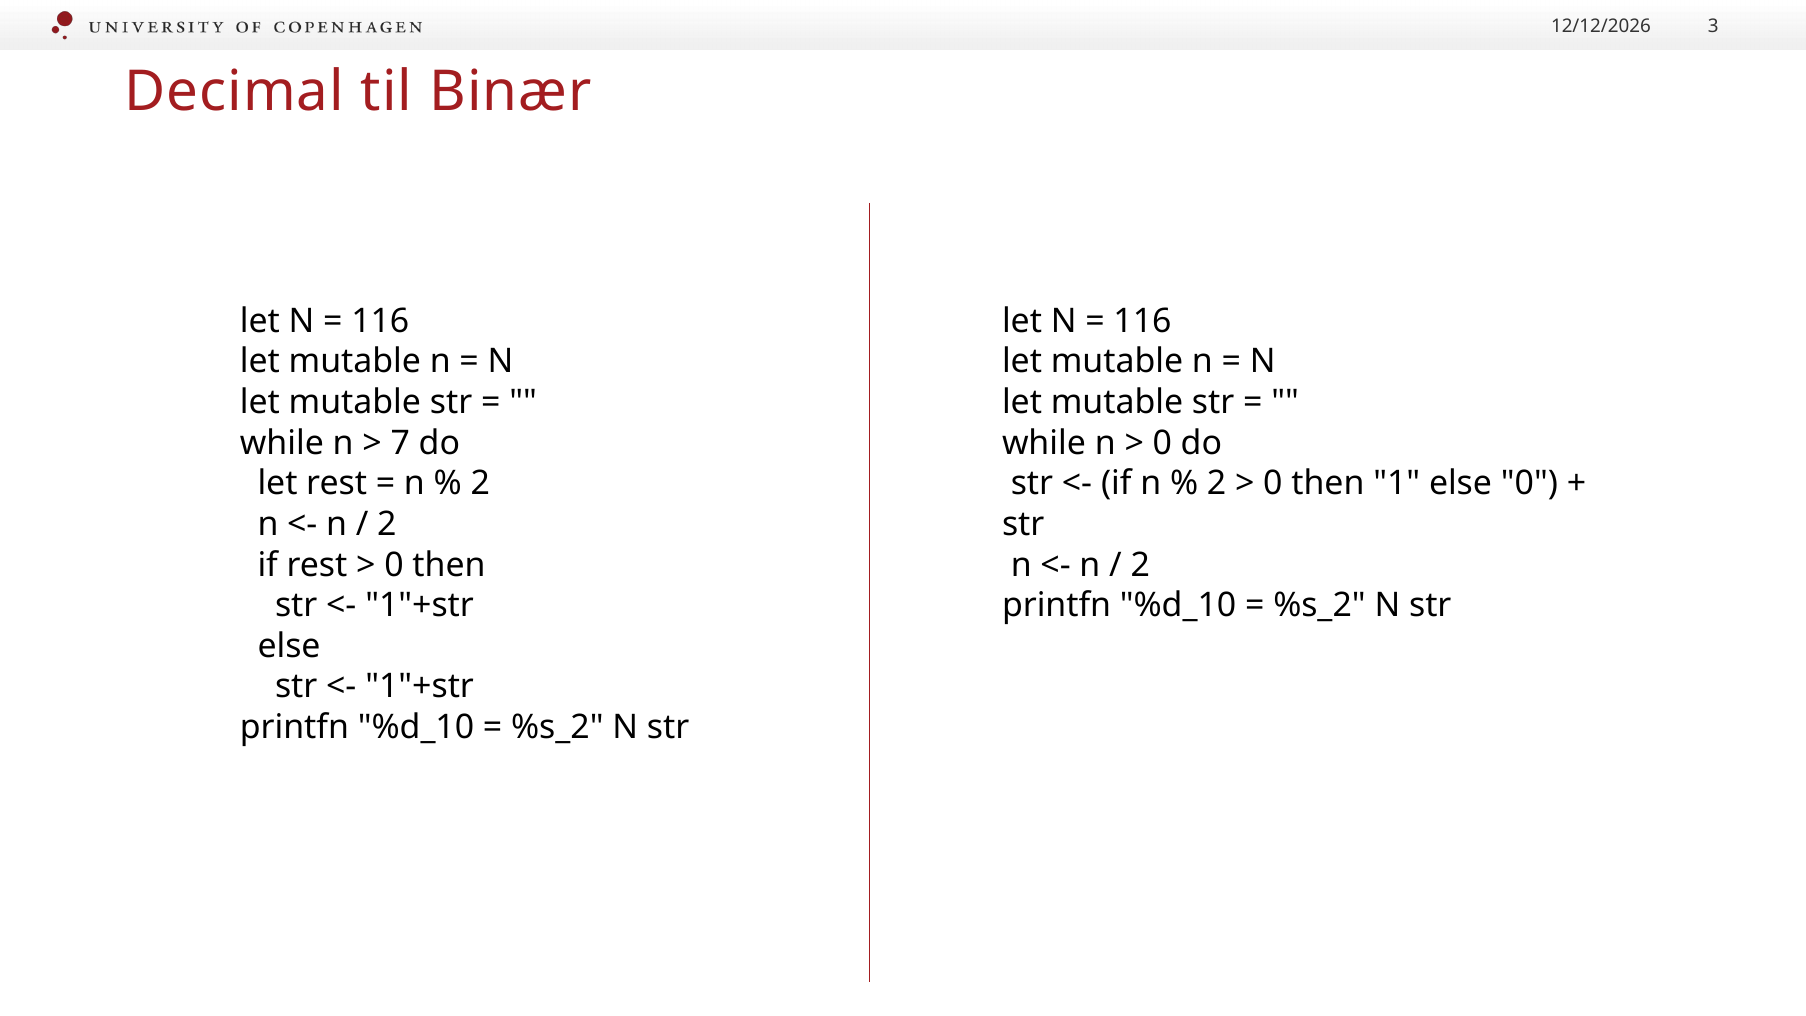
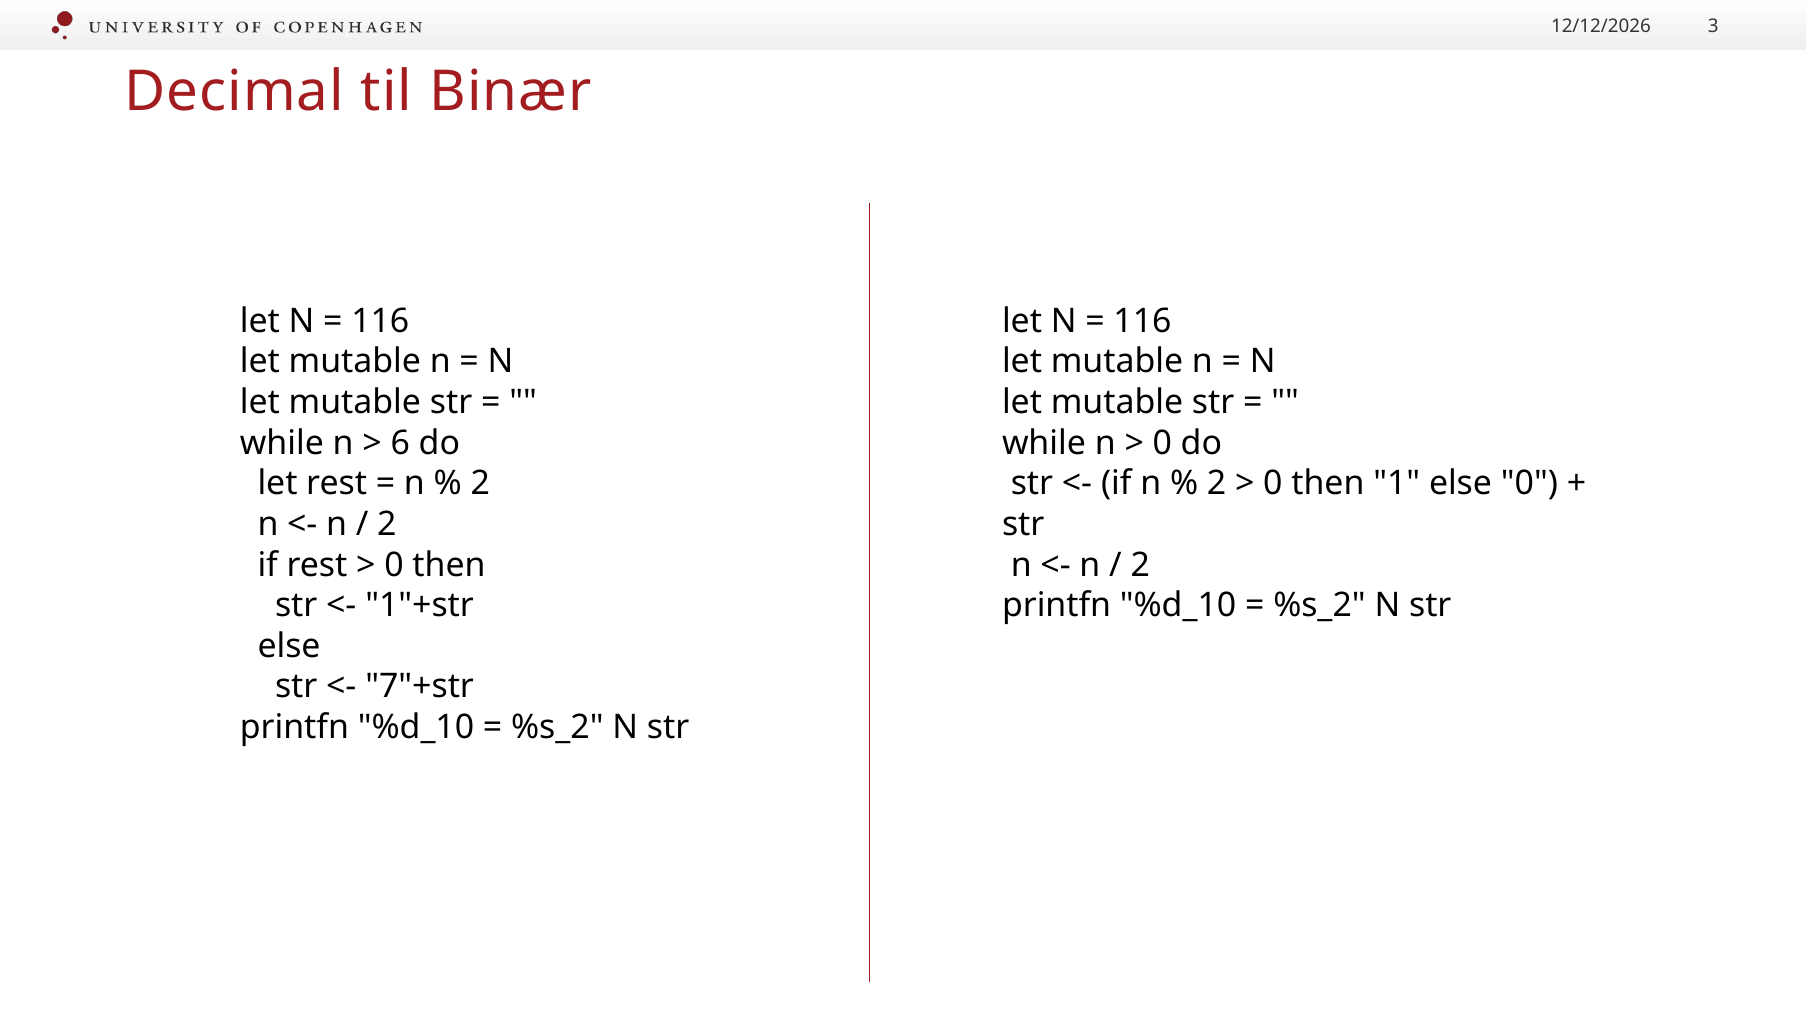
7: 7 -> 6 (400, 443)
1"+str: 1"+str -> 7"+str (420, 687)
